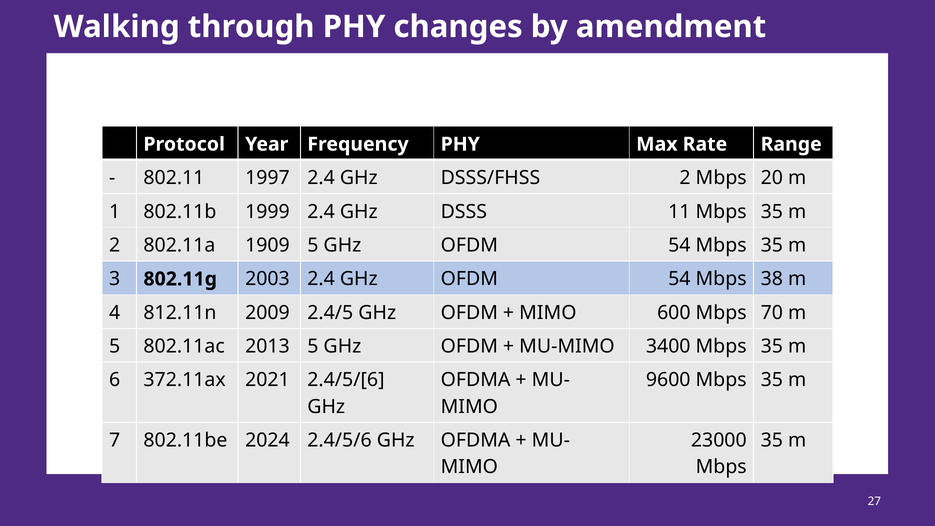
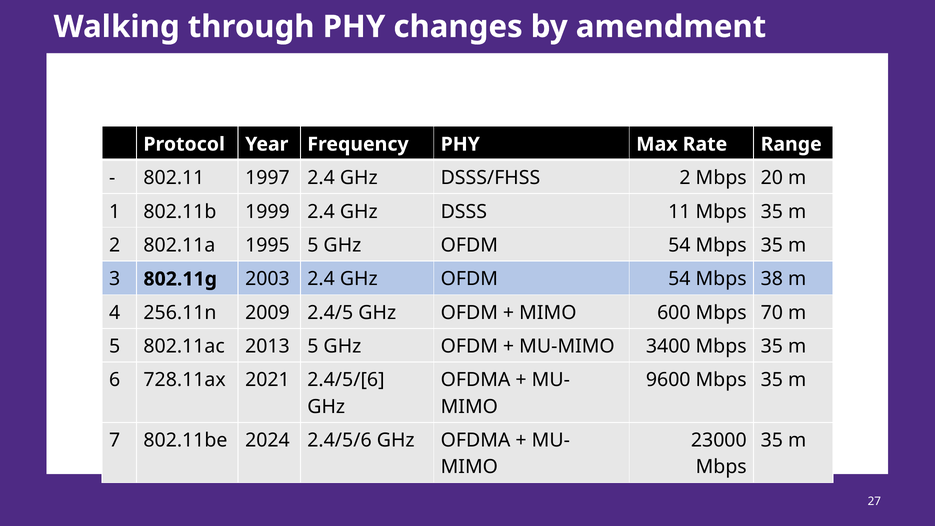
1909: 1909 -> 1995 (267, 245)
812.11n: 812.11n -> 256.11n (180, 313)
372.11ax: 372.11ax -> 728.11ax (185, 380)
